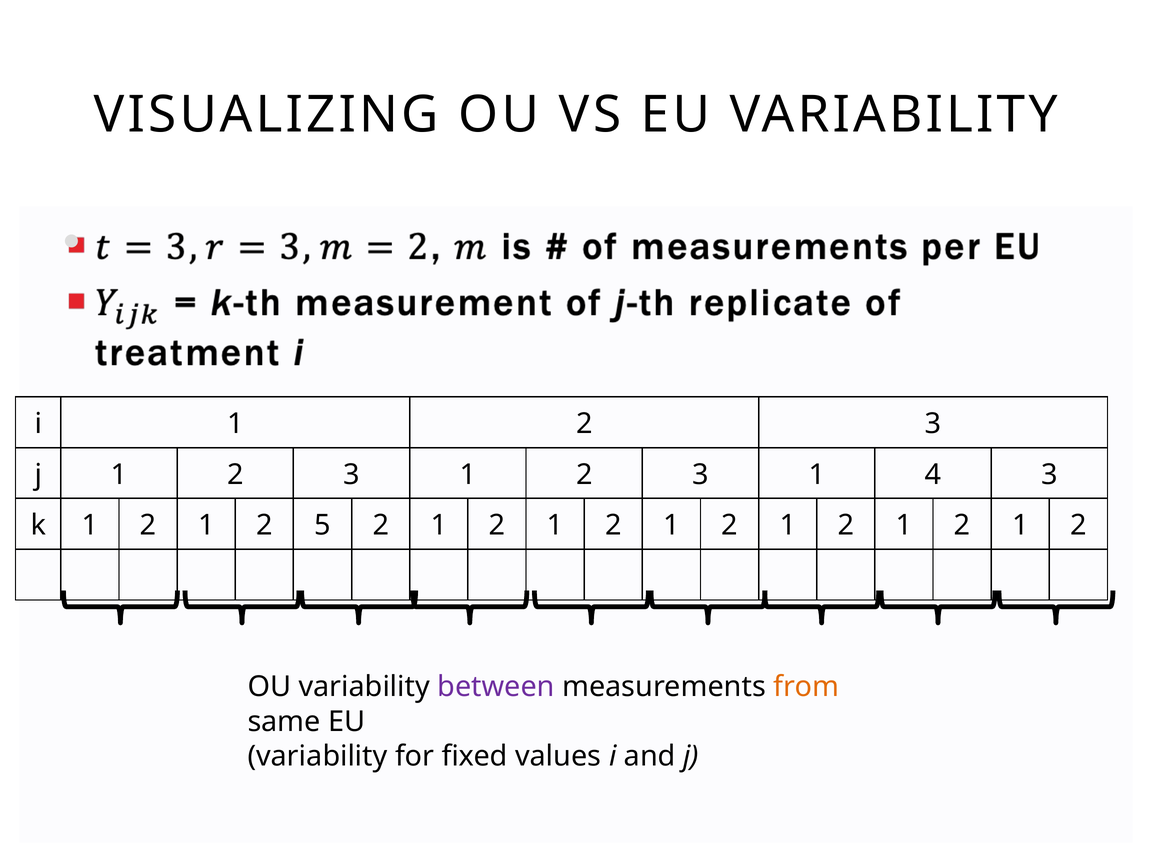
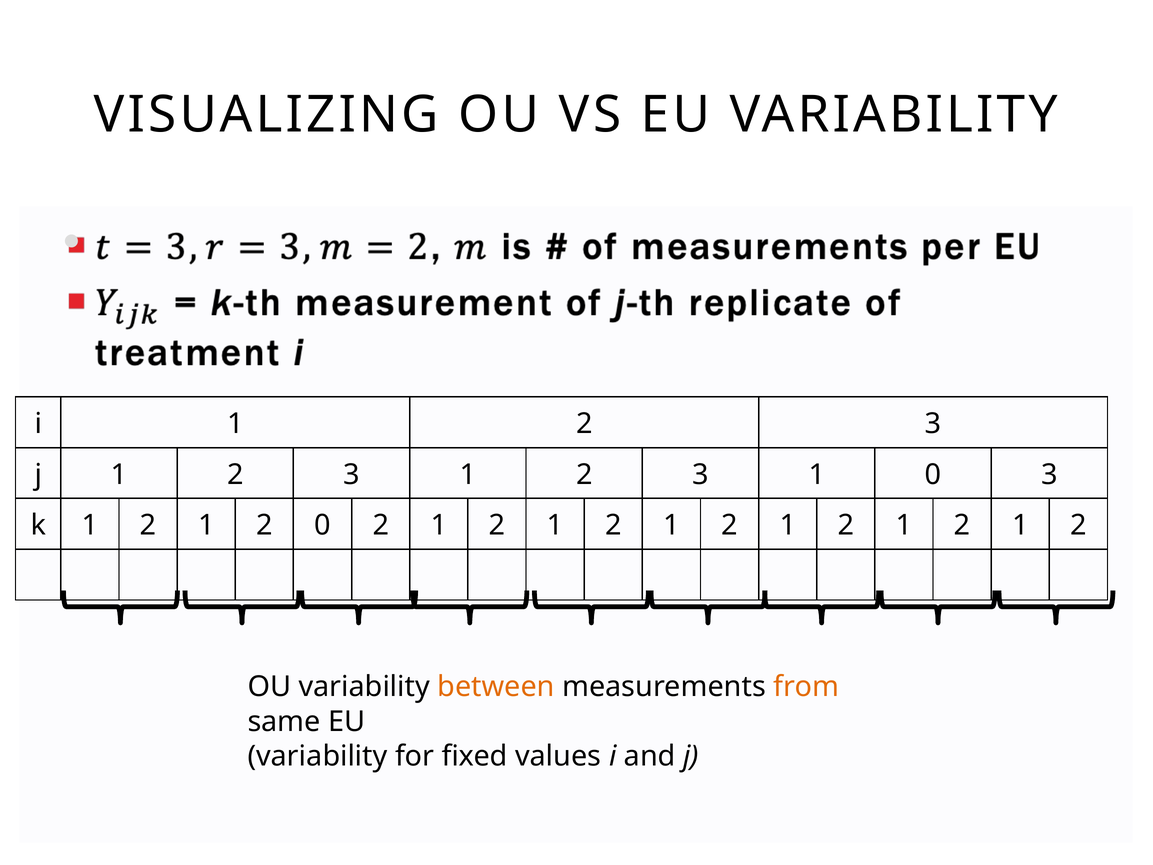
1 4: 4 -> 0 (933, 474)
2 5: 5 -> 0 (323, 525)
between colour: purple -> orange (496, 687)
